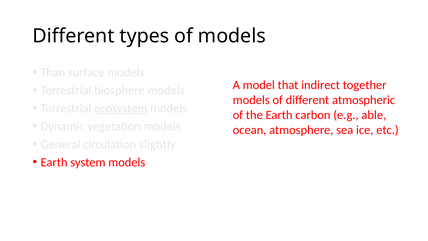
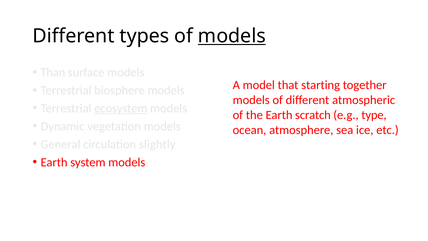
models underline: none -> present (232, 36)
indirect: indirect -> starting (321, 85)
carbon: carbon -> scratch (313, 115)
able: able -> type (374, 115)
